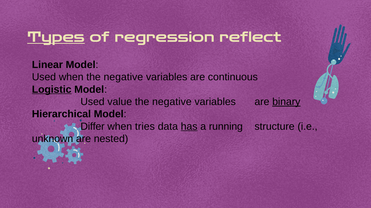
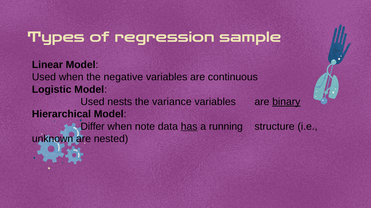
Types underline: present -> none (56, 37)
reflect: reflect -> sample (250, 37)
Logistic underline: present -> none (52, 90)
value: value -> nests (120, 102)
negative: negative -> variance (172, 102)
tries: tries -> note (145, 127)
